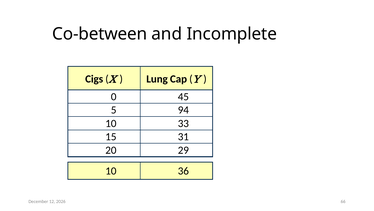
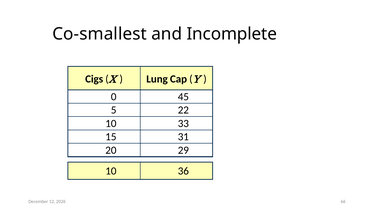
Co-between: Co-between -> Co-smallest (100, 34)
94: 94 -> 22 (183, 110)
